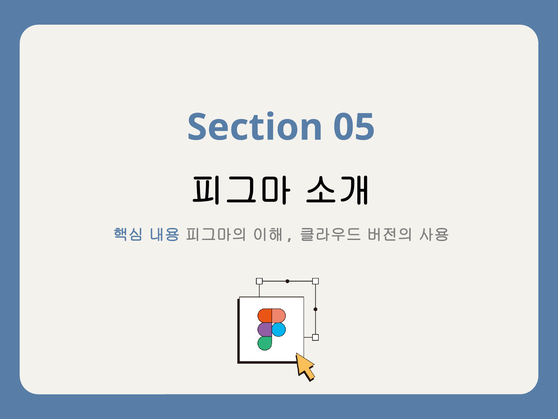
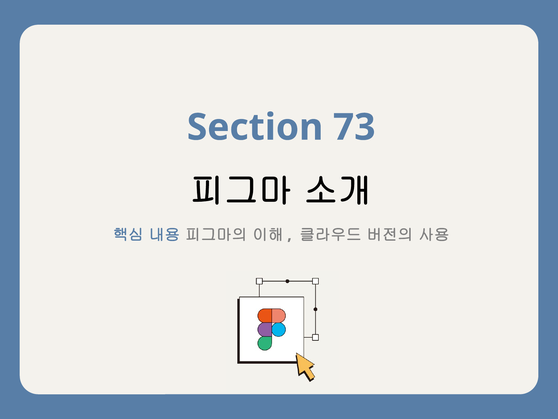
05: 05 -> 73 (354, 127)
